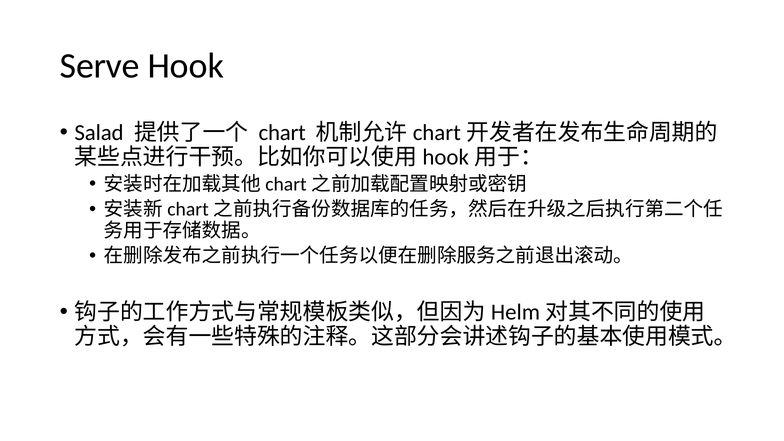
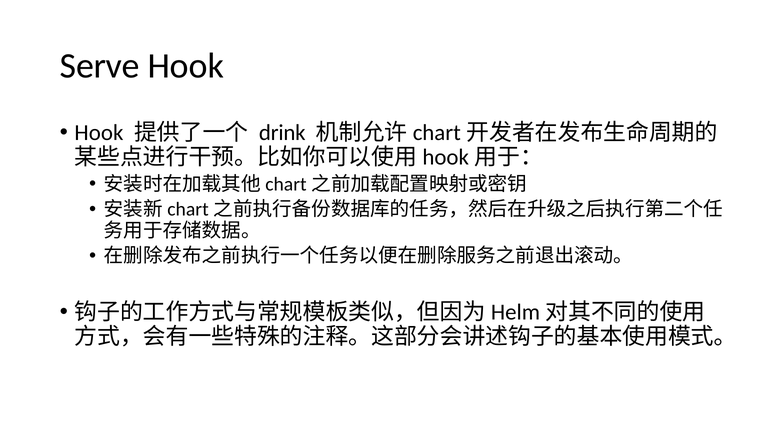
Salad: Salad -> Hook (99, 133)
chart: chart -> drink (282, 133)
